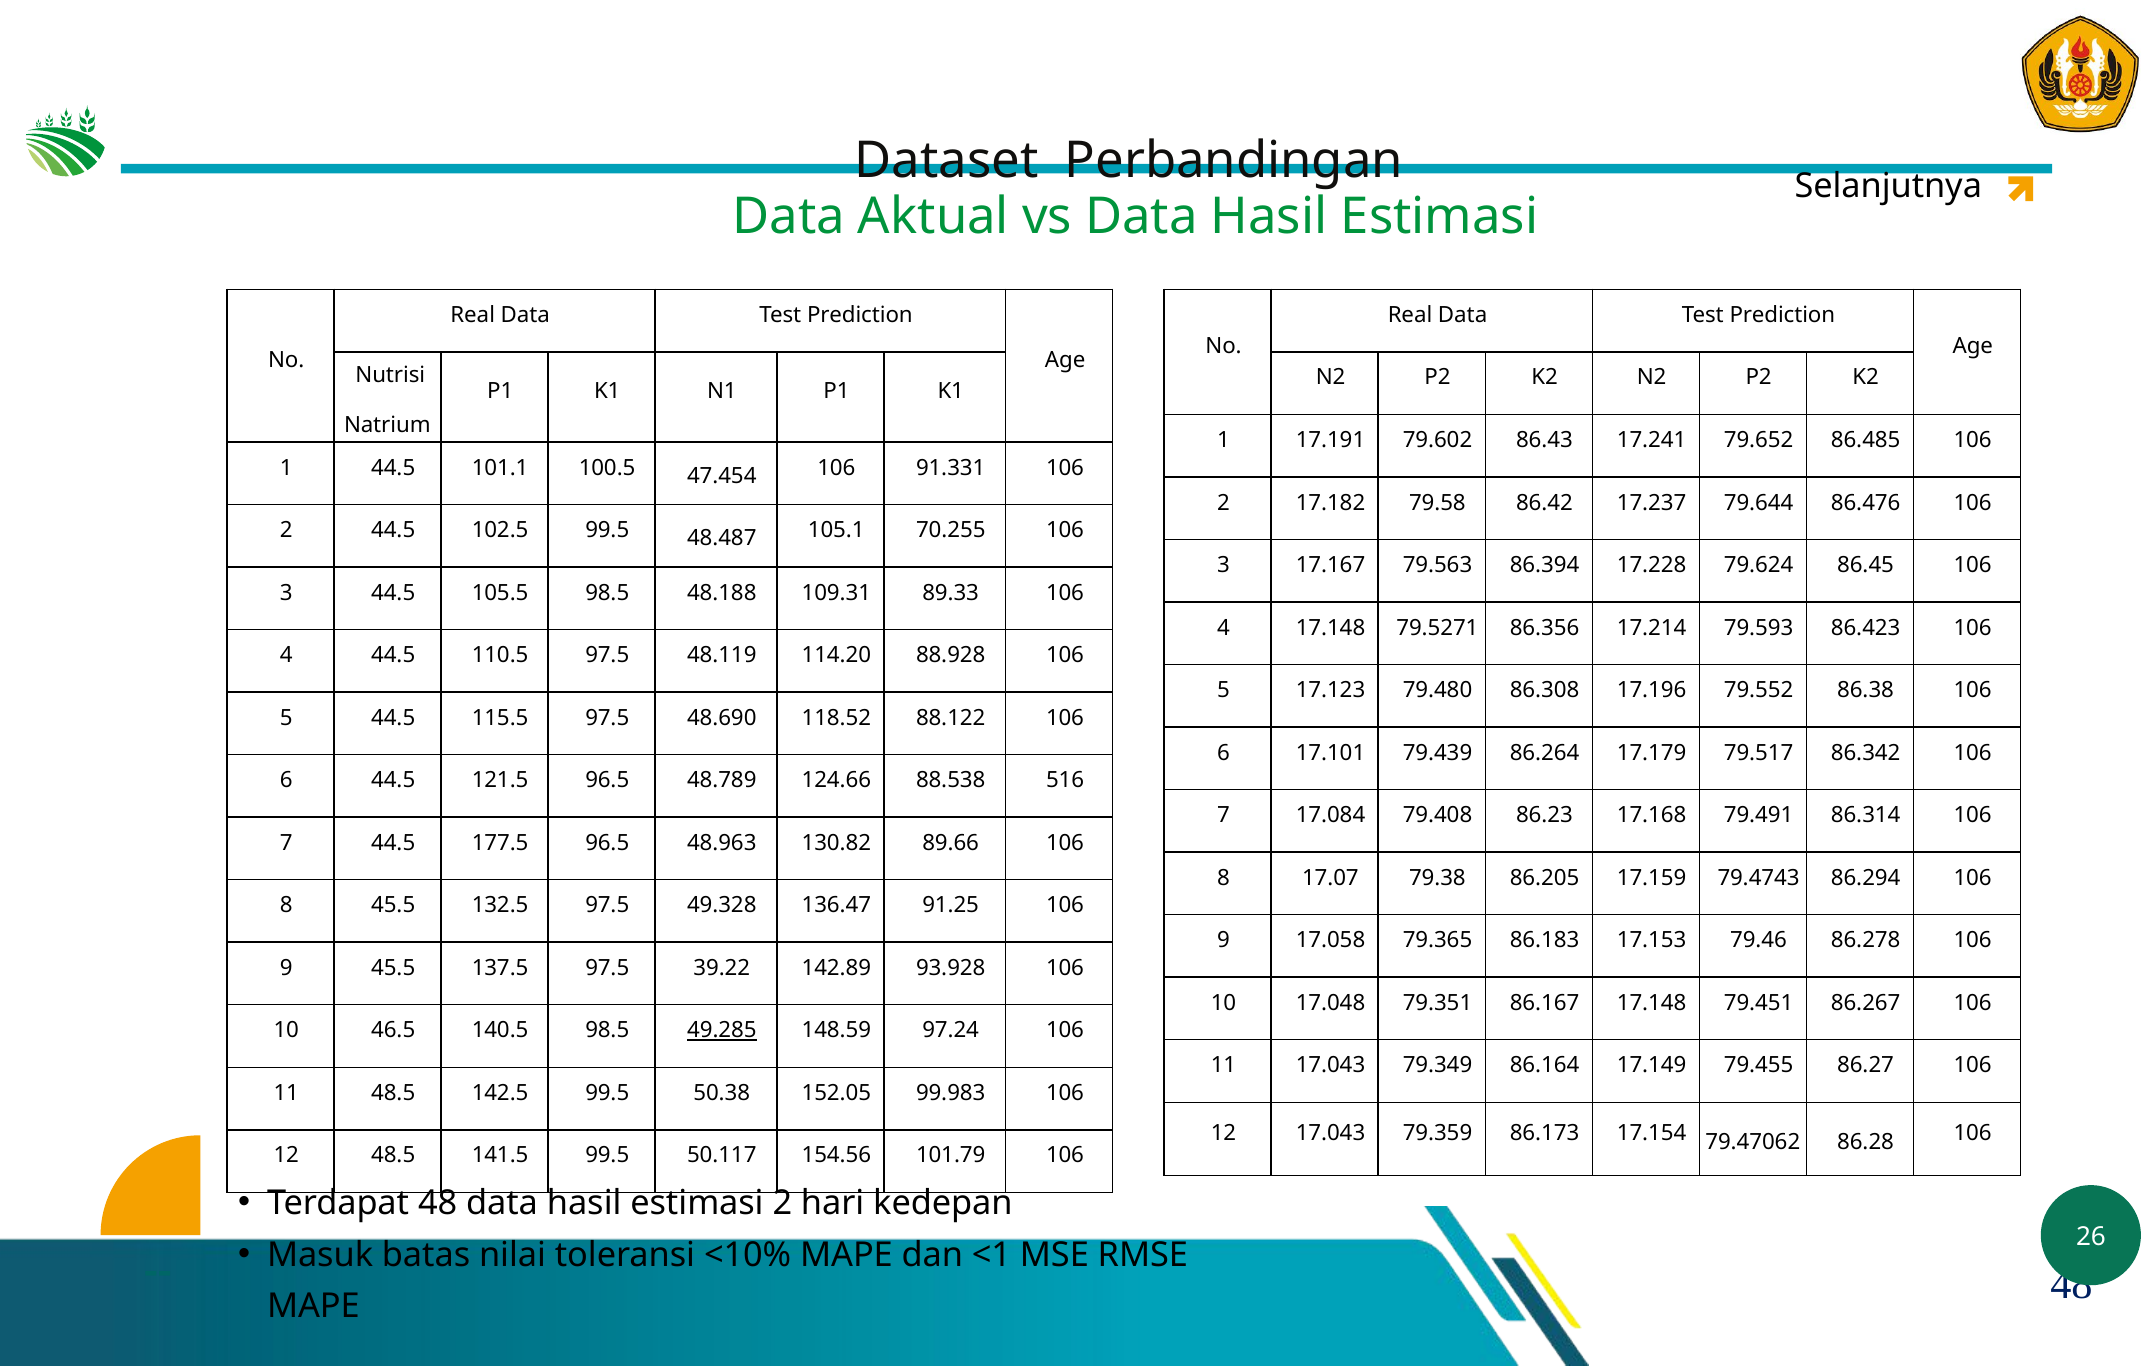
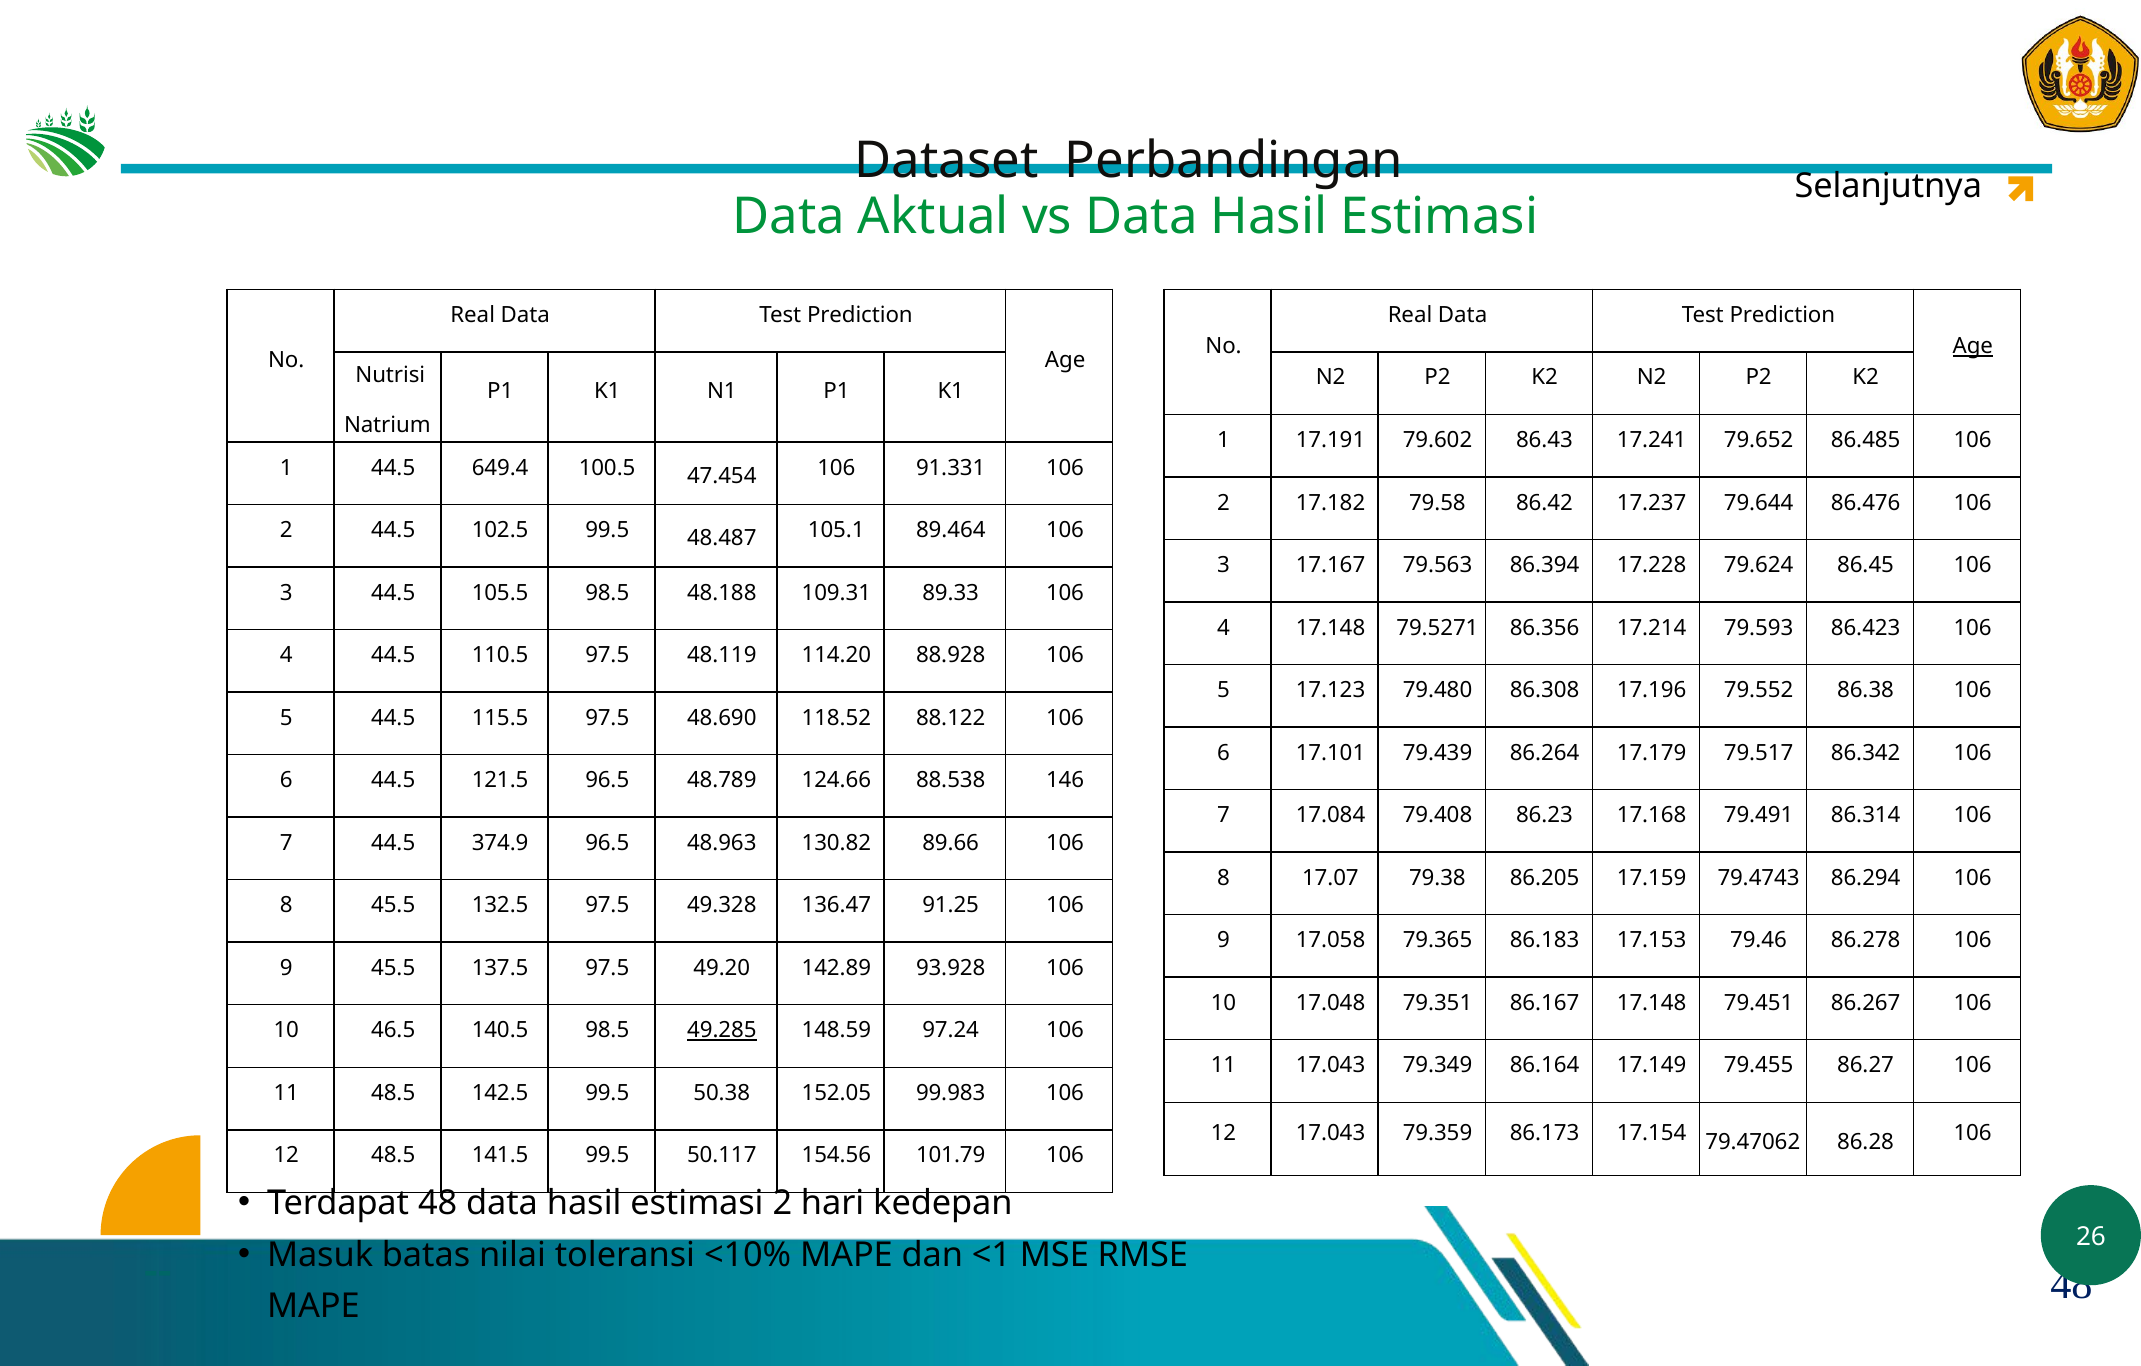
Age underline: none -> present (1973, 346)
101.1: 101.1 -> 649.4 (500, 468)
70.255: 70.255 -> 89.464 (951, 530)
516: 516 -> 146 (1065, 780)
177.5: 177.5 -> 374.9 (500, 843)
39.22: 39.22 -> 49.20 (722, 968)
